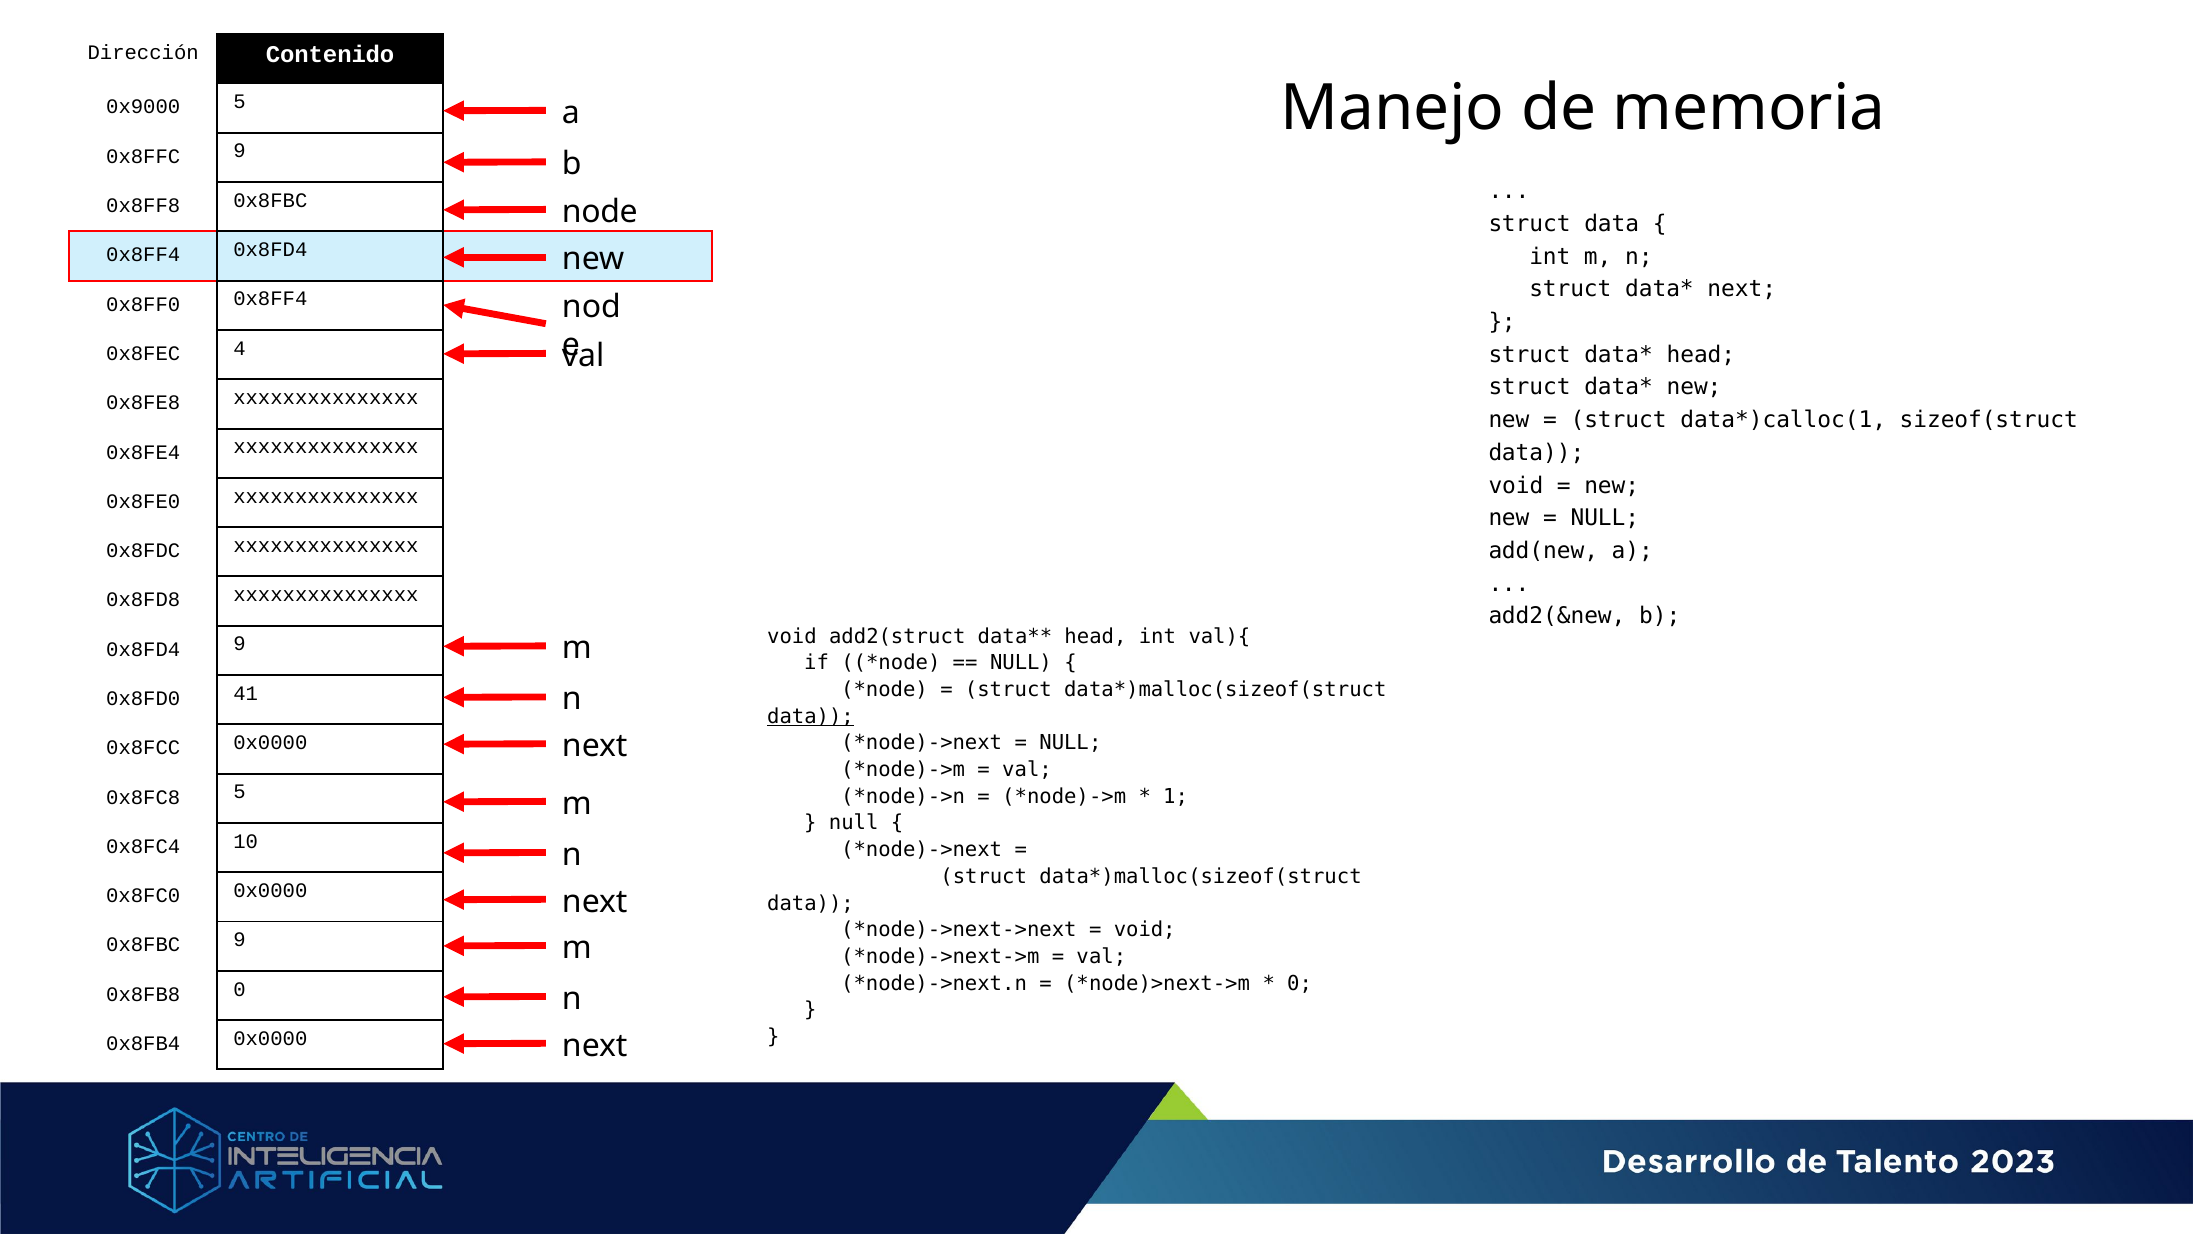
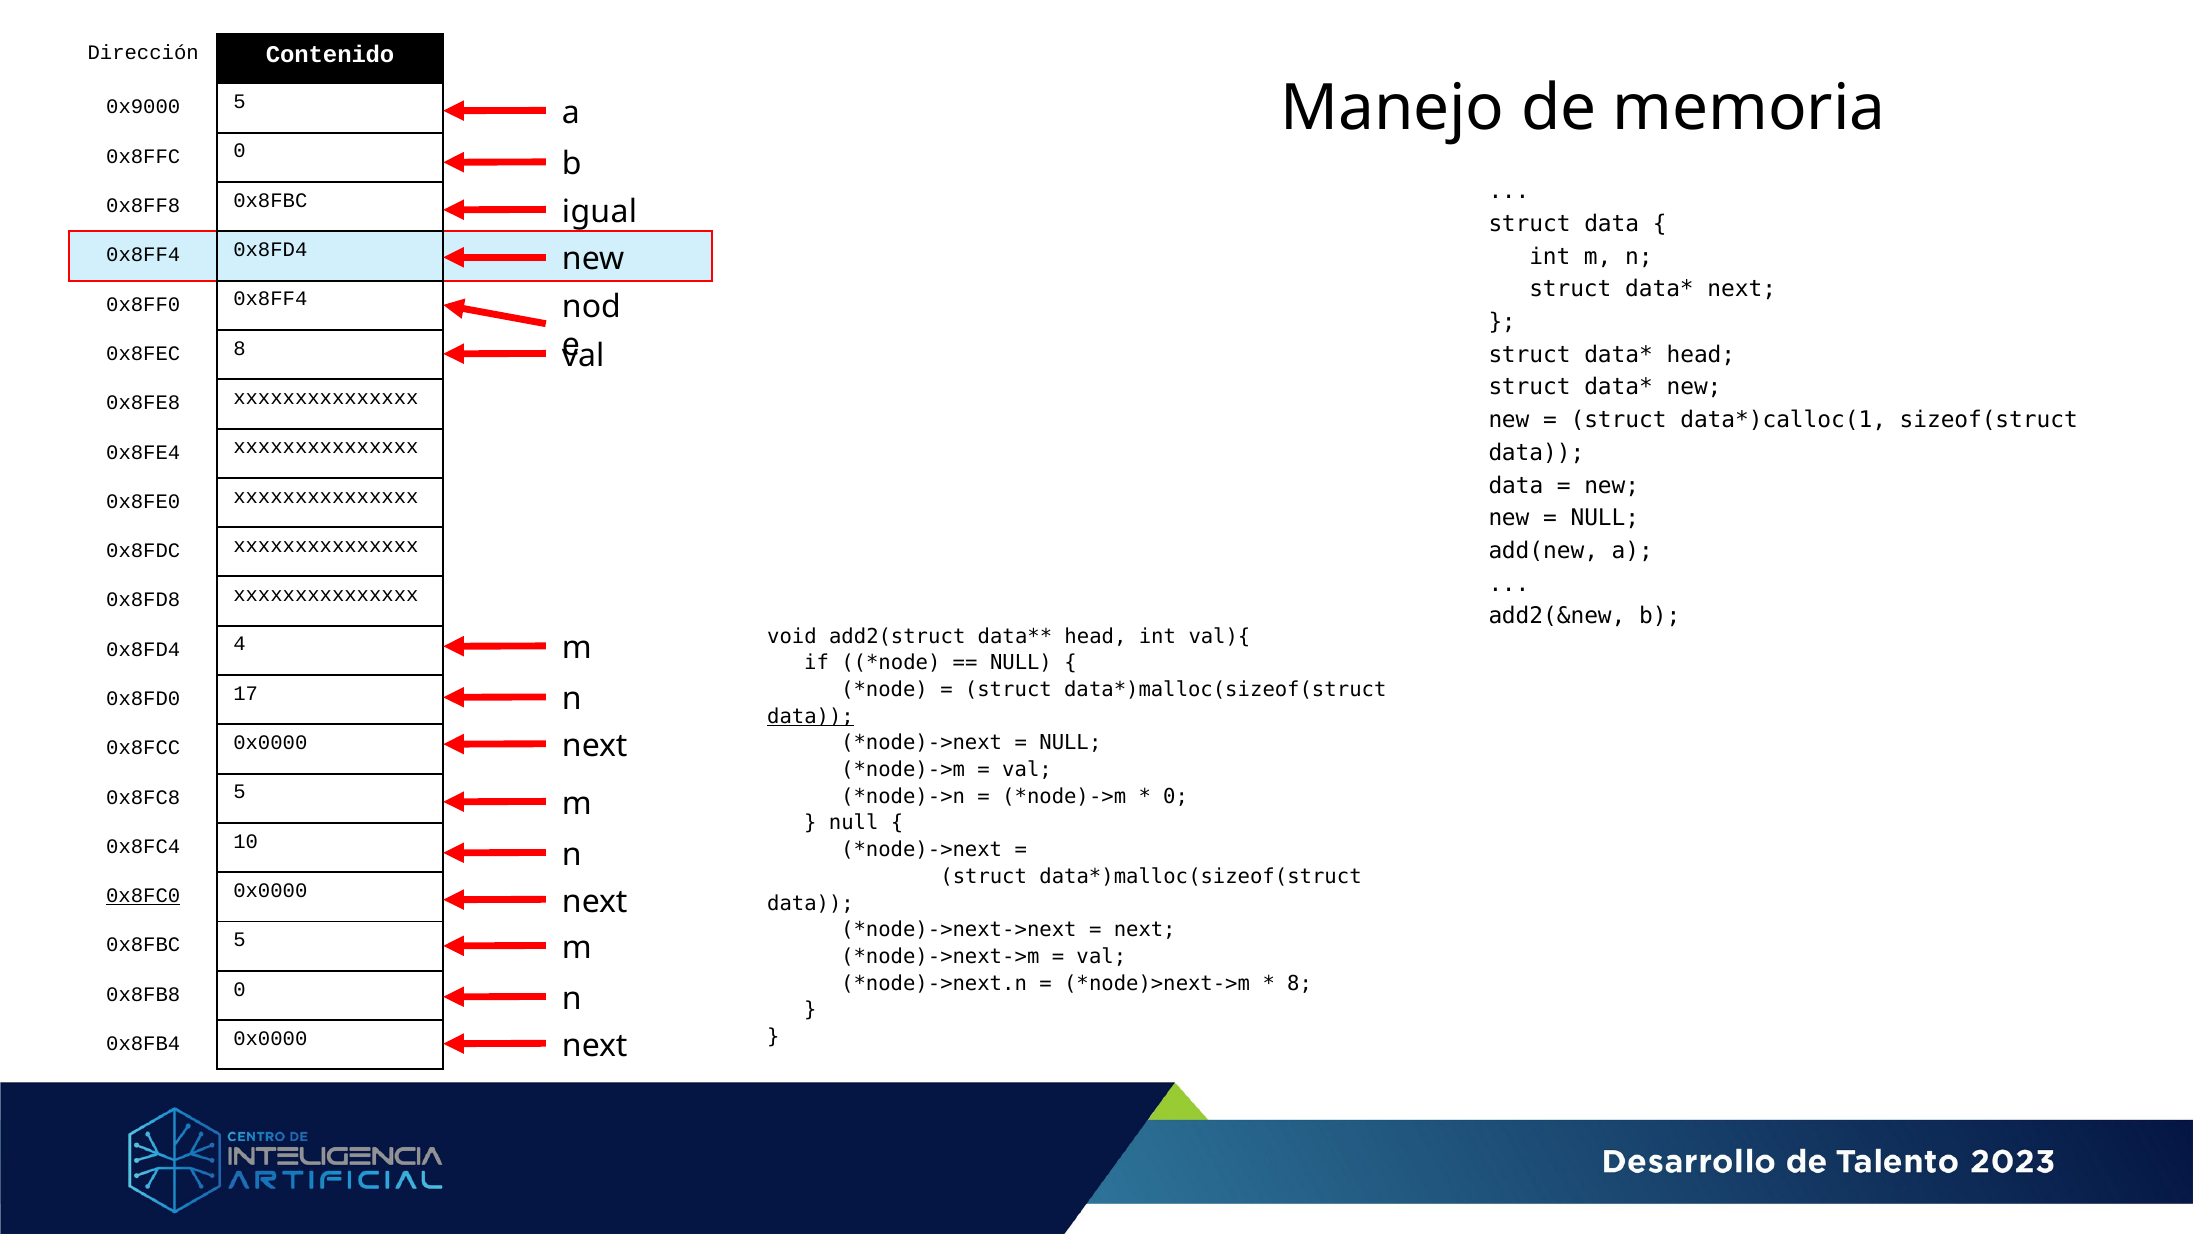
0x8FFC 9: 9 -> 0 (239, 151)
node: node -> igual (600, 212)
0x8FEC 4: 4 -> 8 (239, 348)
void: void -> data (1516, 485)
0x8FD4 9: 9 -> 4 (239, 644)
41: 41 -> 17 (246, 693)
1: 1 -> 0 (1176, 796)
0x8FC0 underline: none -> present (143, 896)
void: void -> next (1145, 930)
0x8FBC 9: 9 -> 5 (239, 940)
0: 0 -> 8 (1300, 983)
